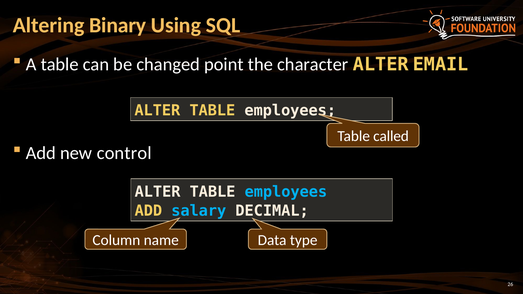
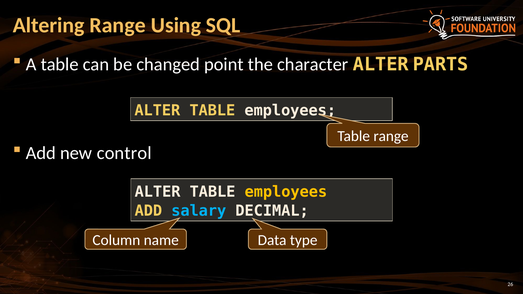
Altering Binary: Binary -> Range (118, 25)
EMAIL: EMAIL -> PARTS (441, 64)
Table called: called -> range (391, 136)
employees colour: light blue -> yellow (286, 192)
